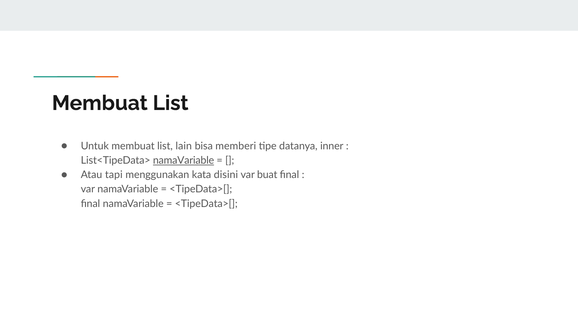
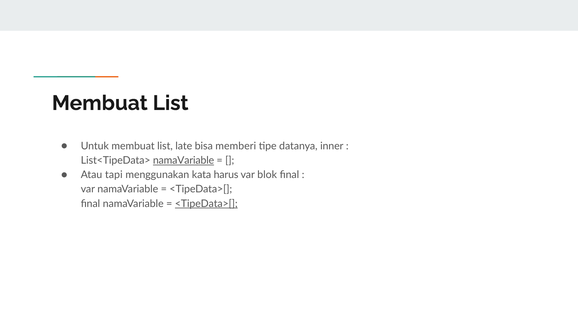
lain: lain -> late (184, 146)
disini: disini -> harus (226, 175)
buat: buat -> blok (267, 175)
<TipeData>[ underline: none -> present (206, 204)
